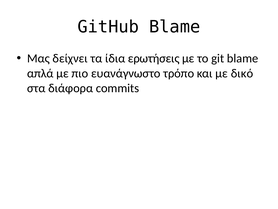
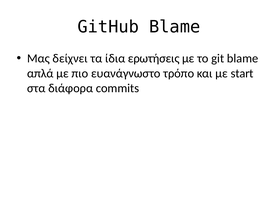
δικό: δικό -> start (242, 73)
